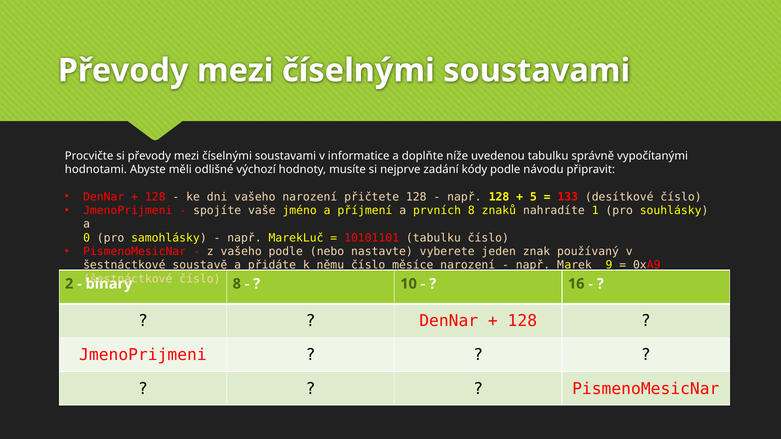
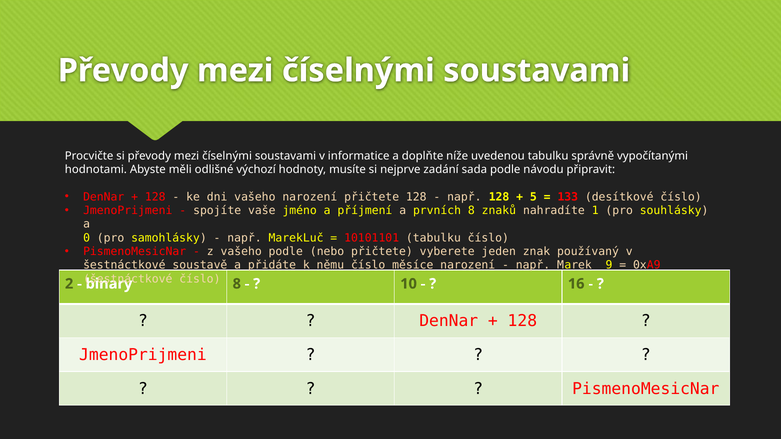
kódy: kódy -> sada (474, 170)
nebo nastavte: nastavte -> přičtete (382, 252)
